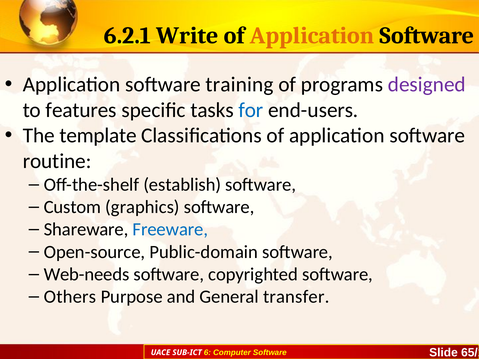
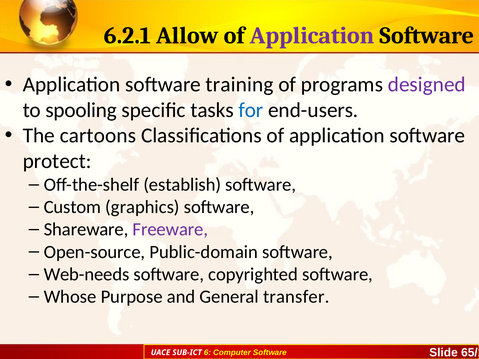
Write: Write -> Allow (187, 36)
Application colour: orange -> purple (312, 36)
features: features -> spooling (81, 110)
template: template -> cartoons (98, 136)
routine: routine -> protect (57, 161)
Freeware colour: blue -> purple (170, 230)
Others: Others -> Whose (70, 297)
